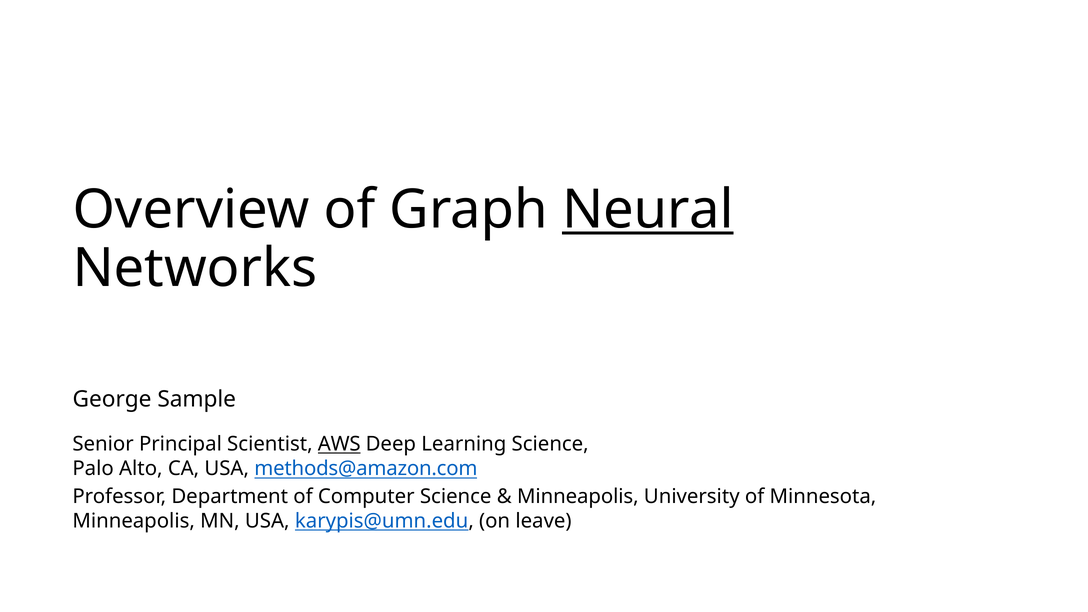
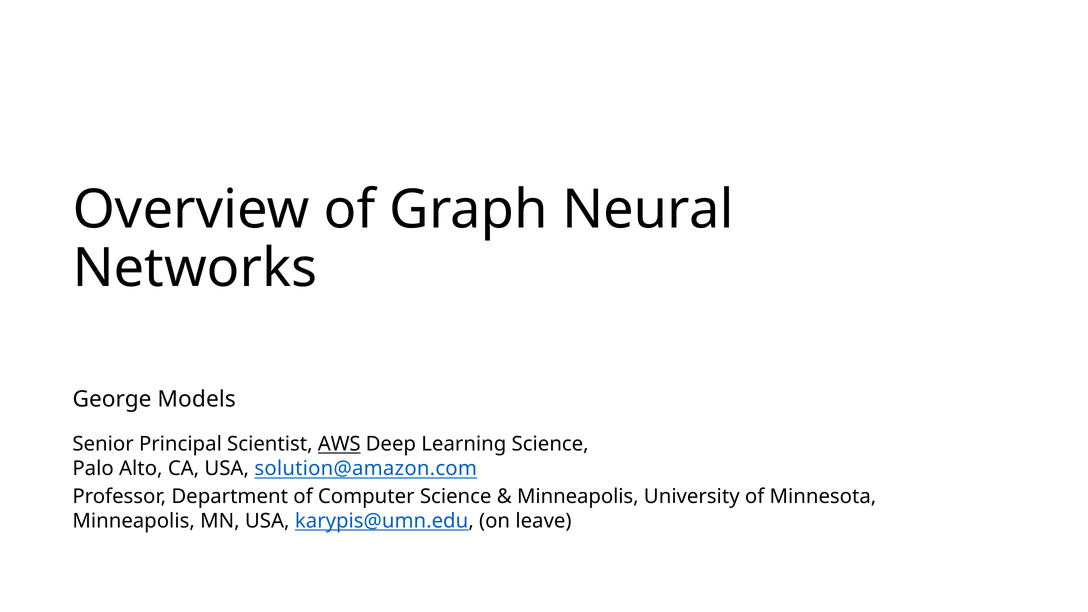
Neural underline: present -> none (648, 210)
Sample: Sample -> Models (197, 399)
methods@amazon.com: methods@amazon.com -> solution@amazon.com (366, 469)
